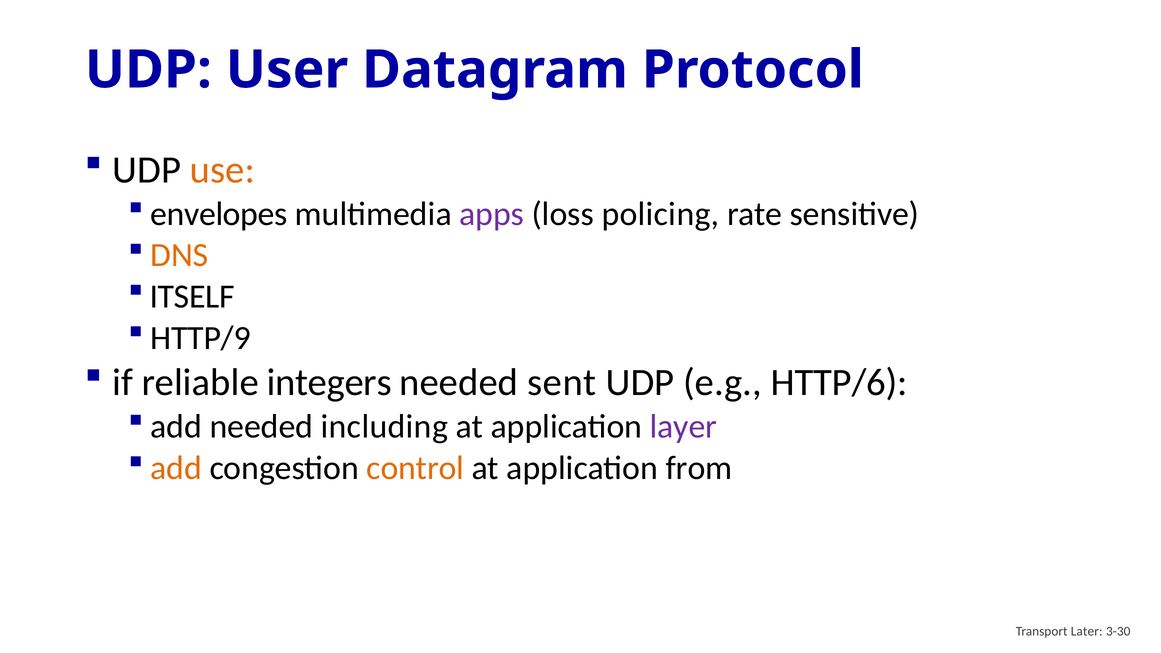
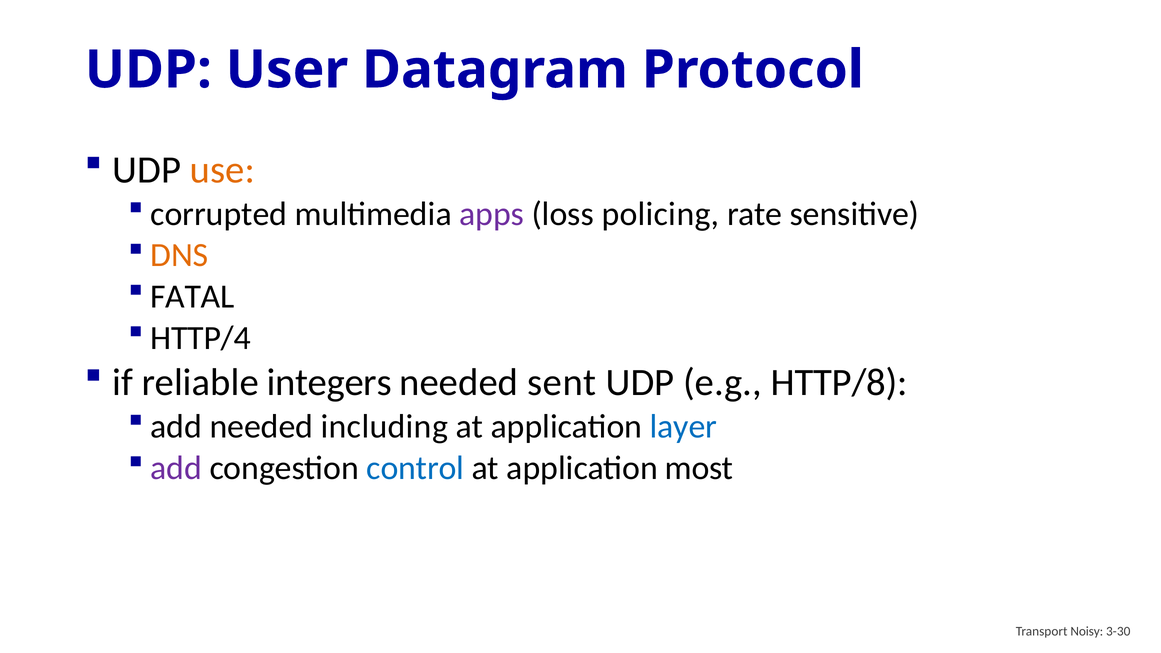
envelopes: envelopes -> corrupted (219, 214)
ITSELF: ITSELF -> FATAL (192, 297)
HTTP/9: HTTP/9 -> HTTP/4 (201, 338)
HTTP/6: HTTP/6 -> HTTP/8 (839, 383)
layer colour: purple -> blue (683, 427)
add colour: orange -> purple (176, 468)
control colour: orange -> blue (415, 468)
from: from -> most (699, 468)
Later: Later -> Noisy (1087, 632)
